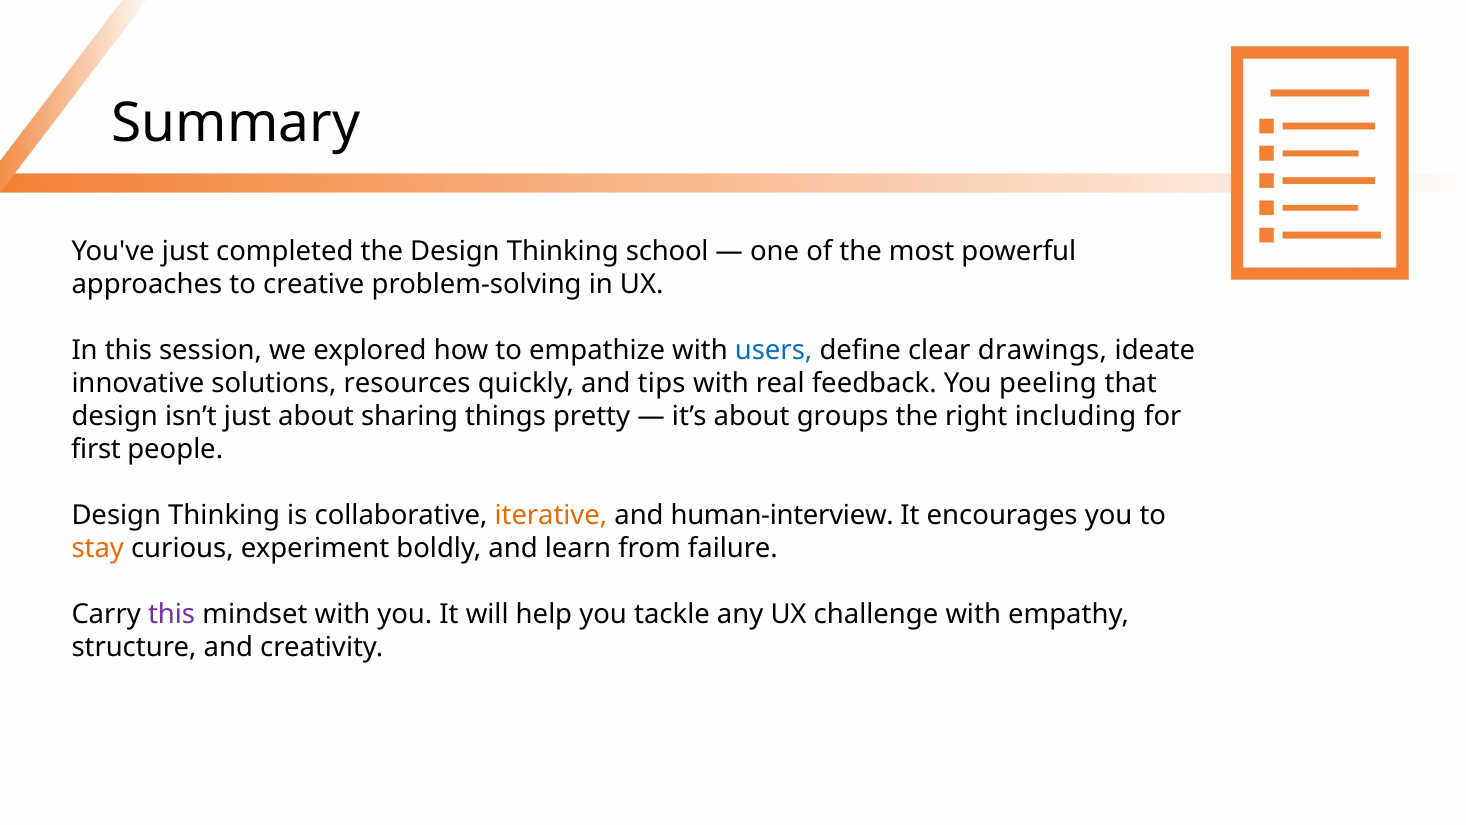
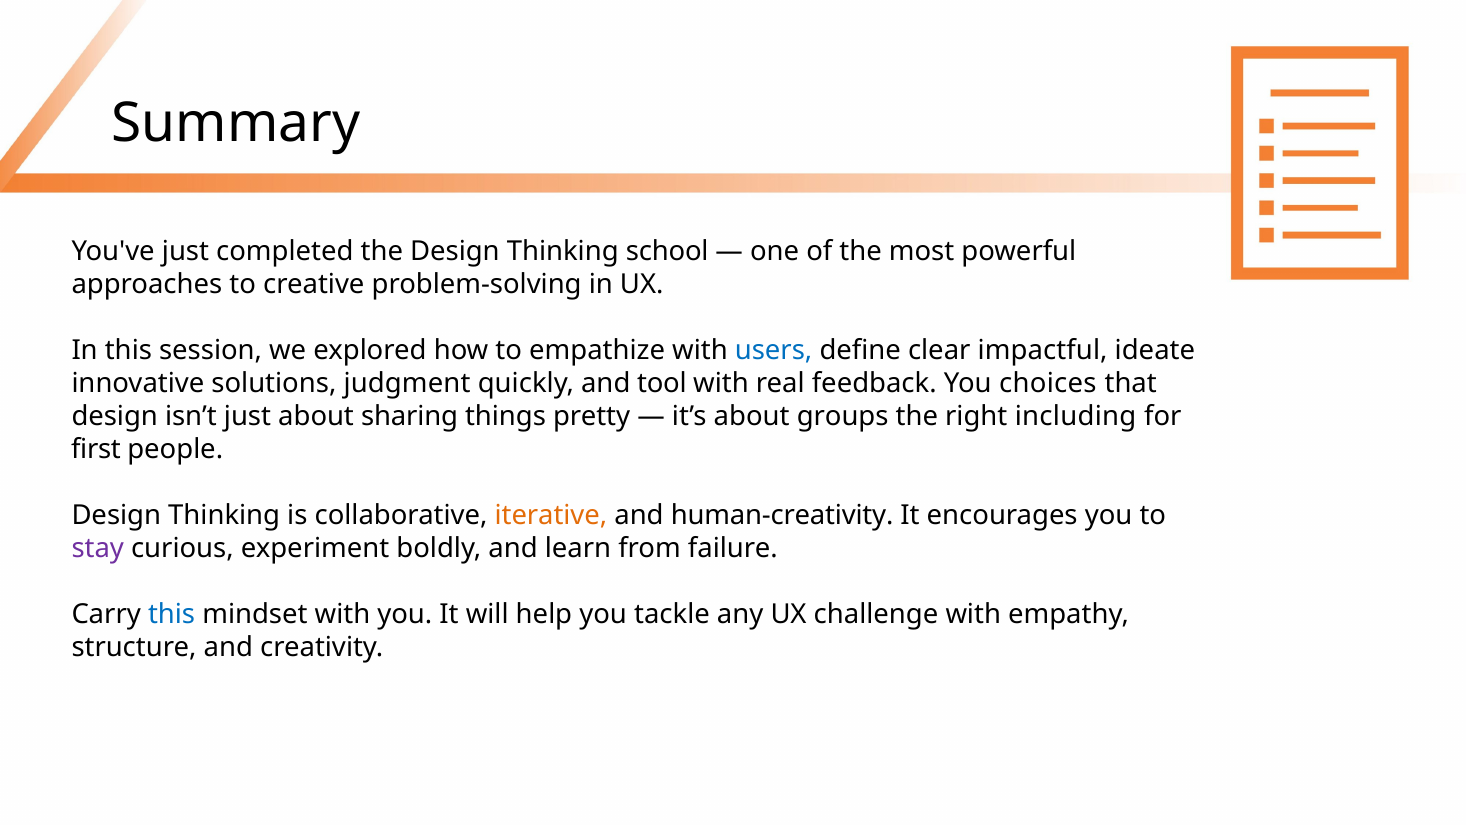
drawings: drawings -> impactful (1043, 351)
resources: resources -> judgment (407, 384)
tips: tips -> tool (662, 384)
peeling: peeling -> choices (1048, 384)
human-interview: human-interview -> human-creativity (782, 515)
stay colour: orange -> purple (98, 548)
this colour: purple -> blue (172, 614)
